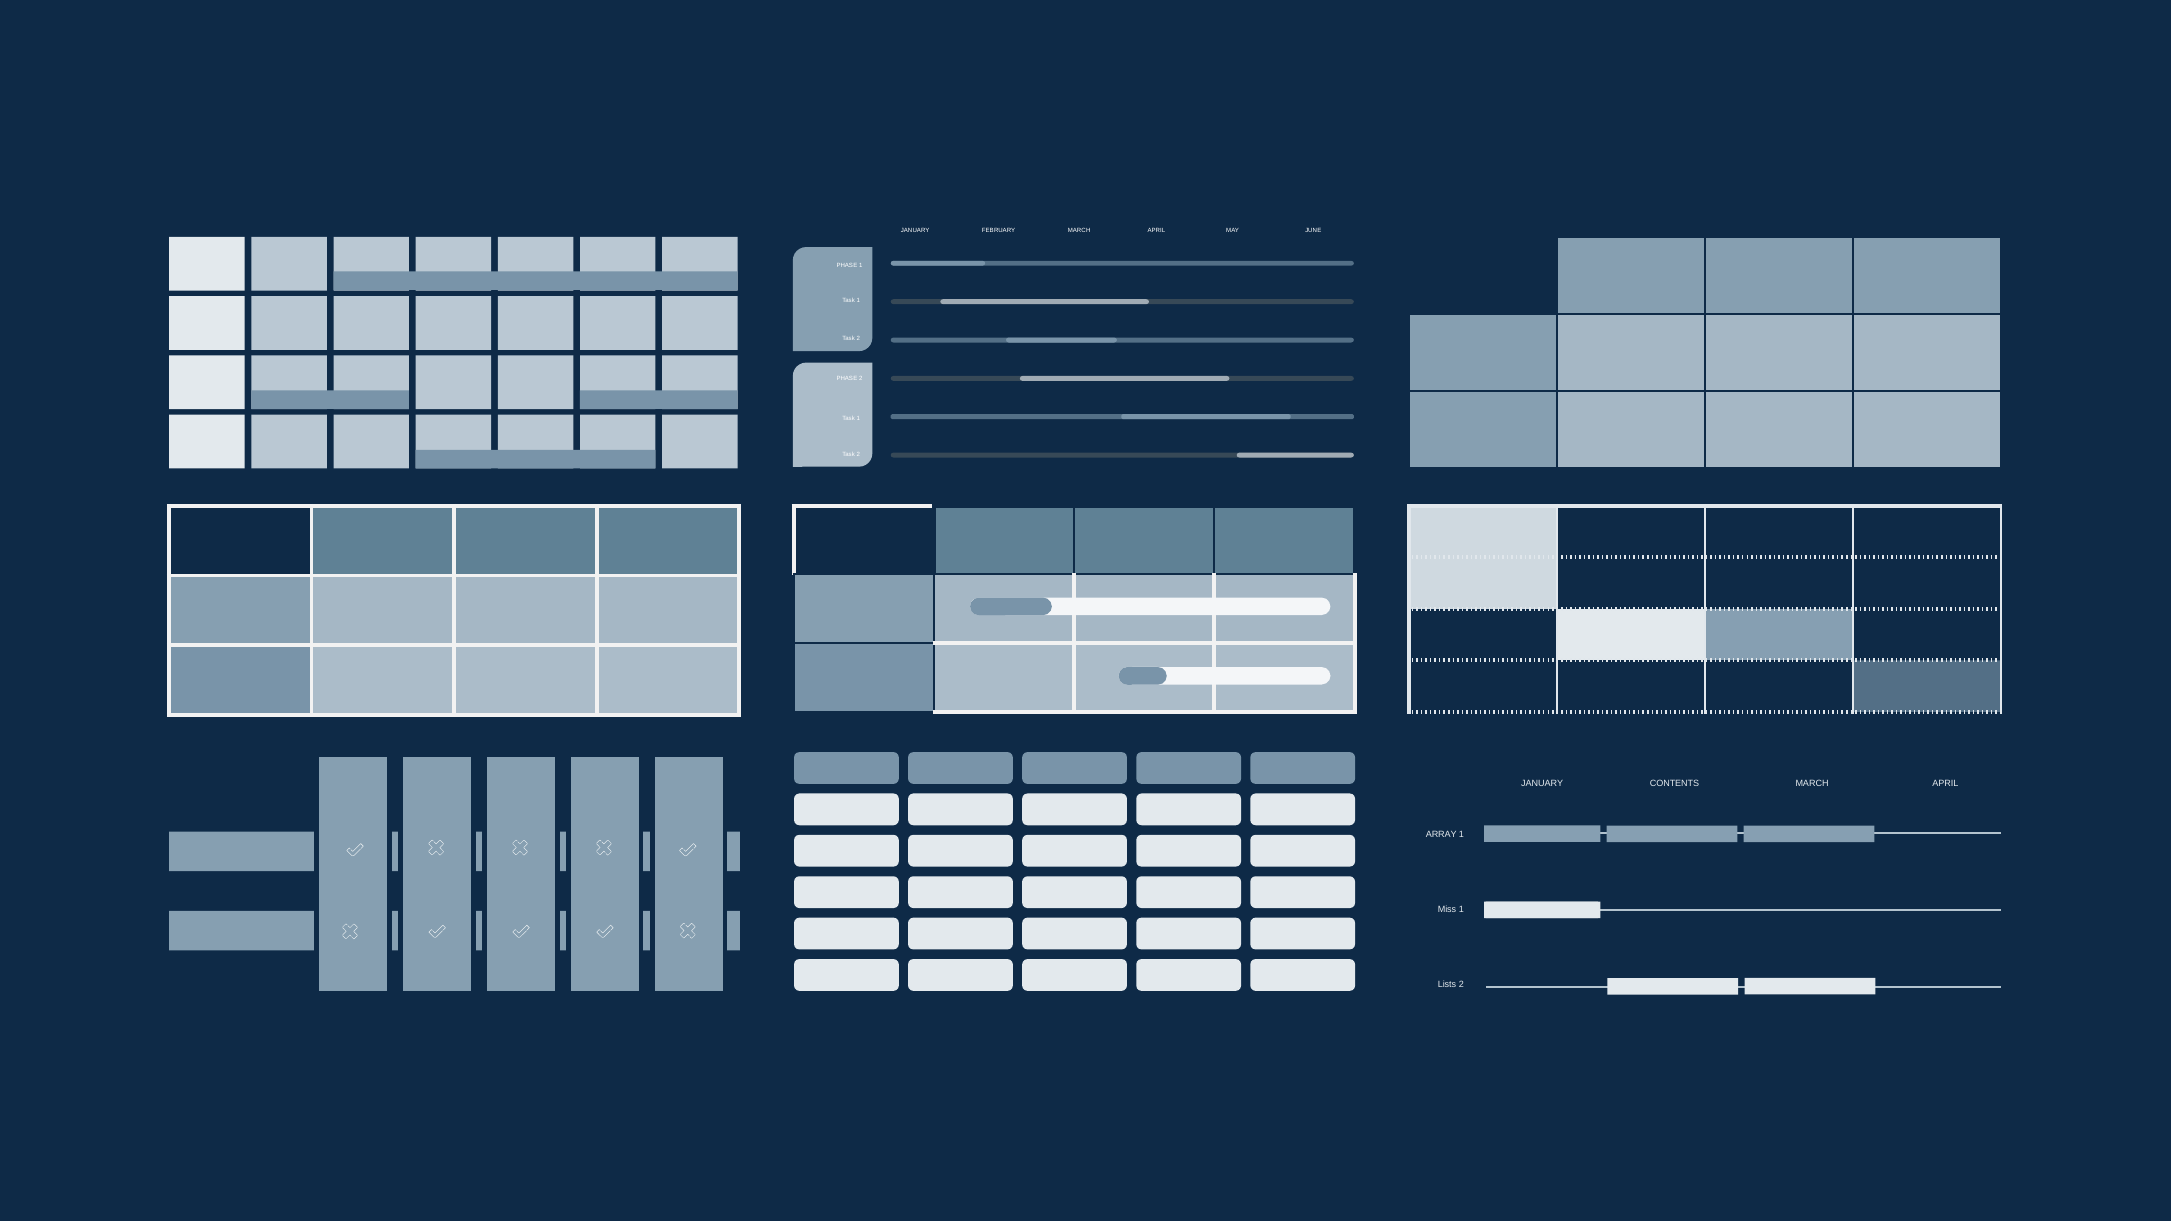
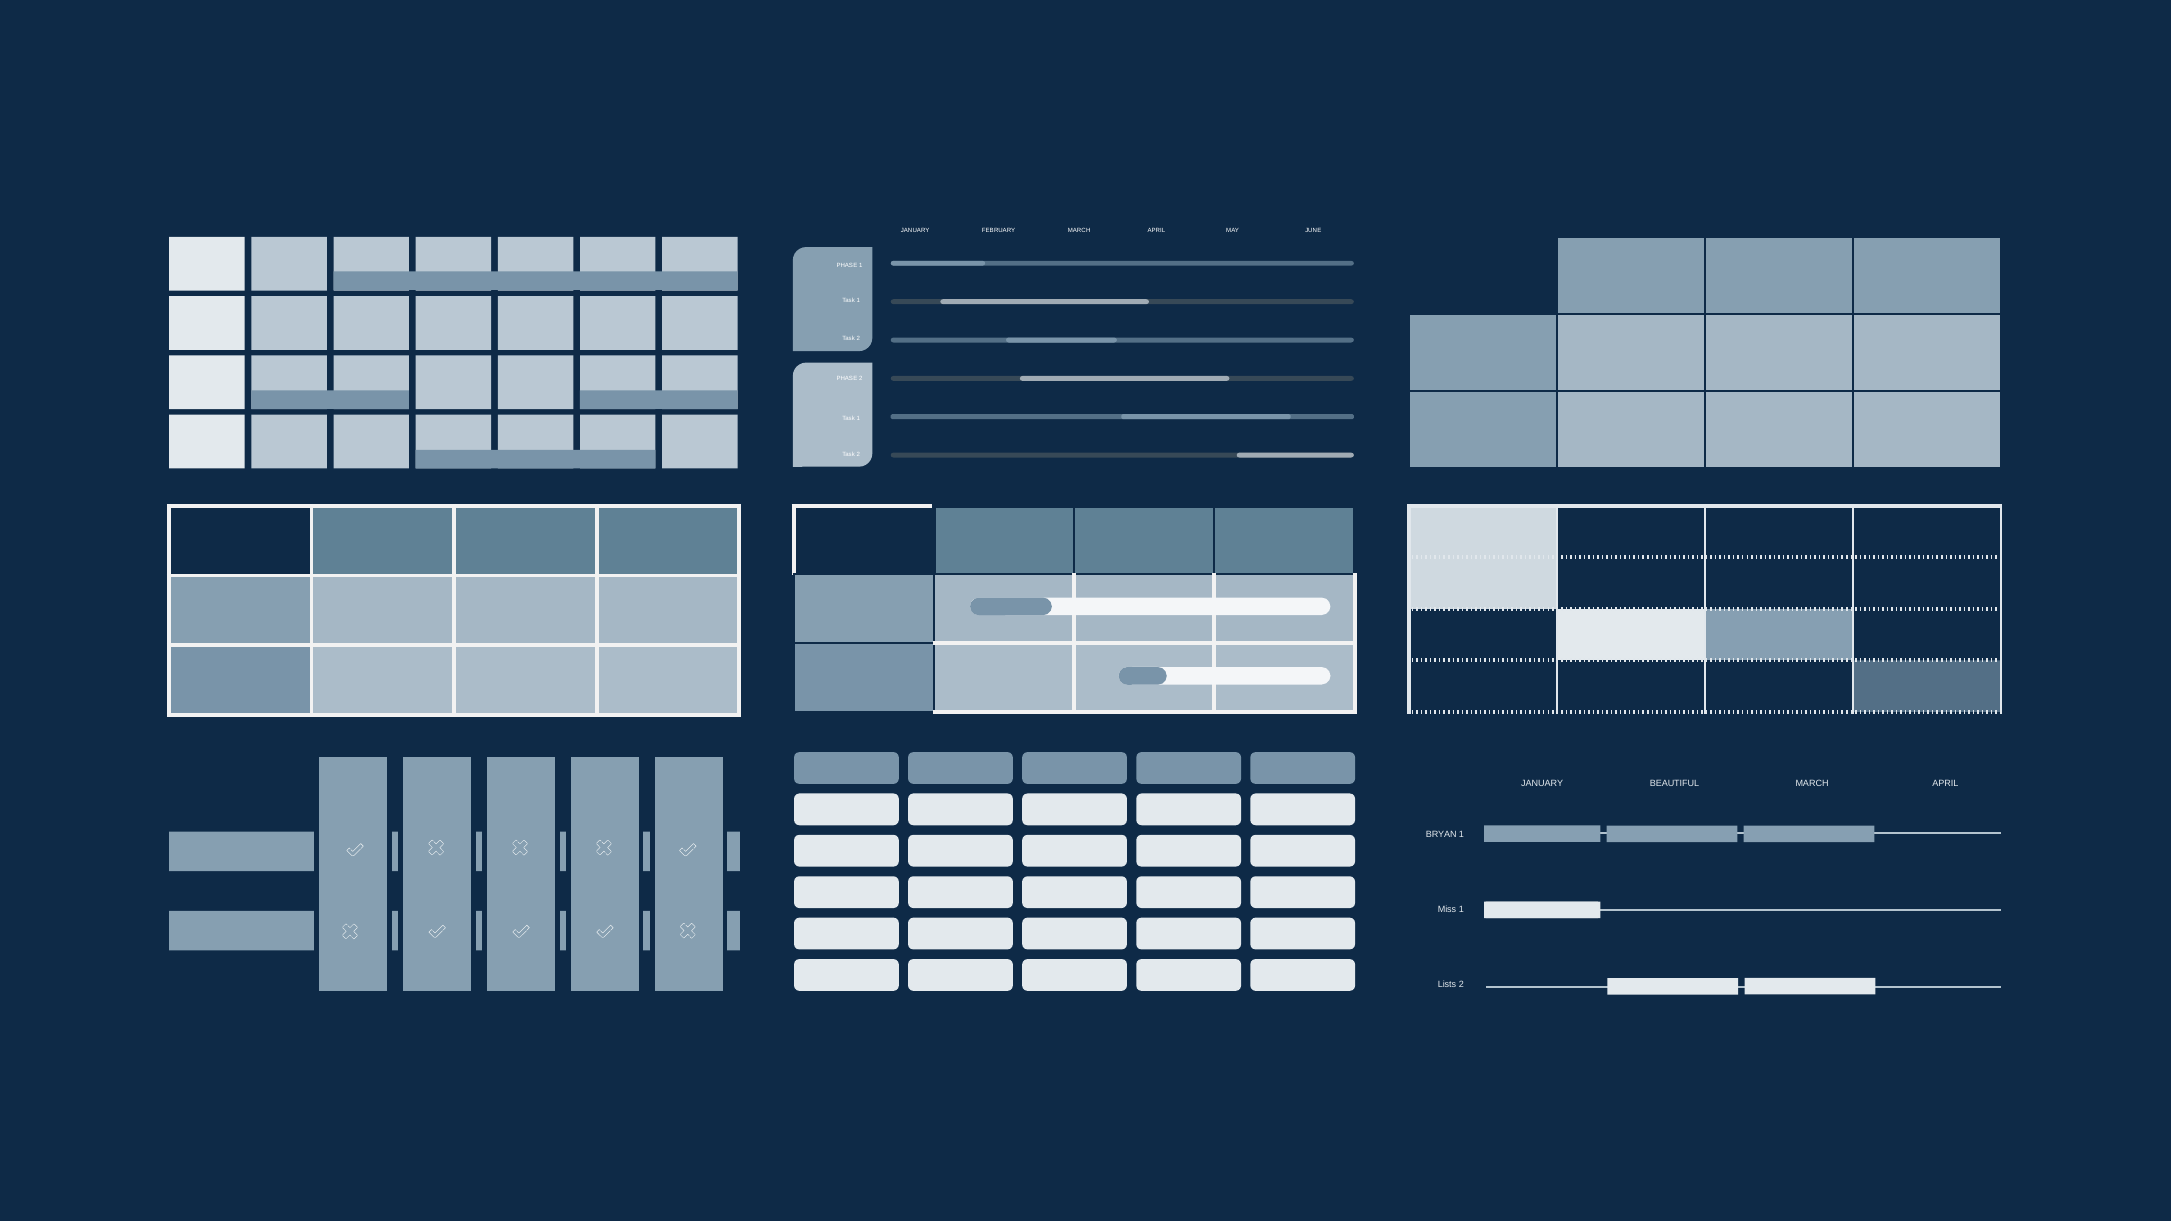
CONTENTS: CONTENTS -> BEAUTIFUL (1674, 784)
ARRAY: ARRAY -> BRYAN (1441, 834)
